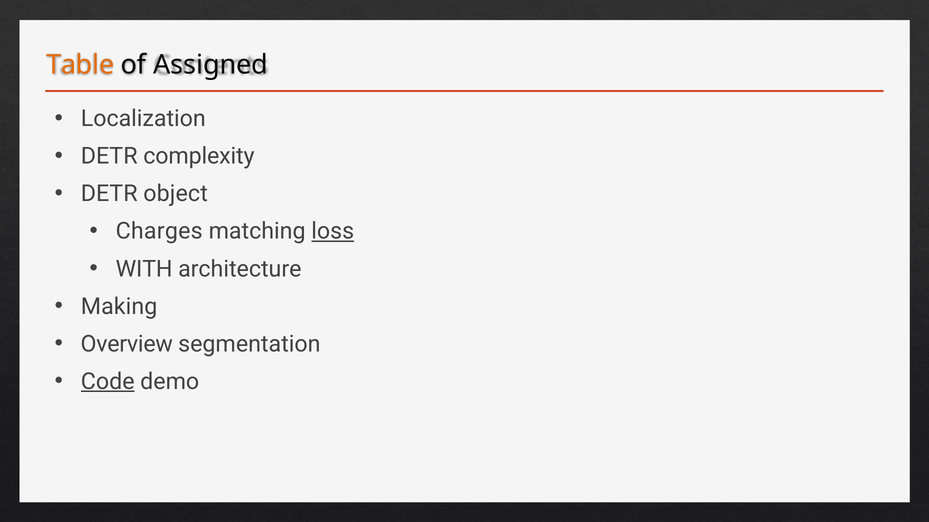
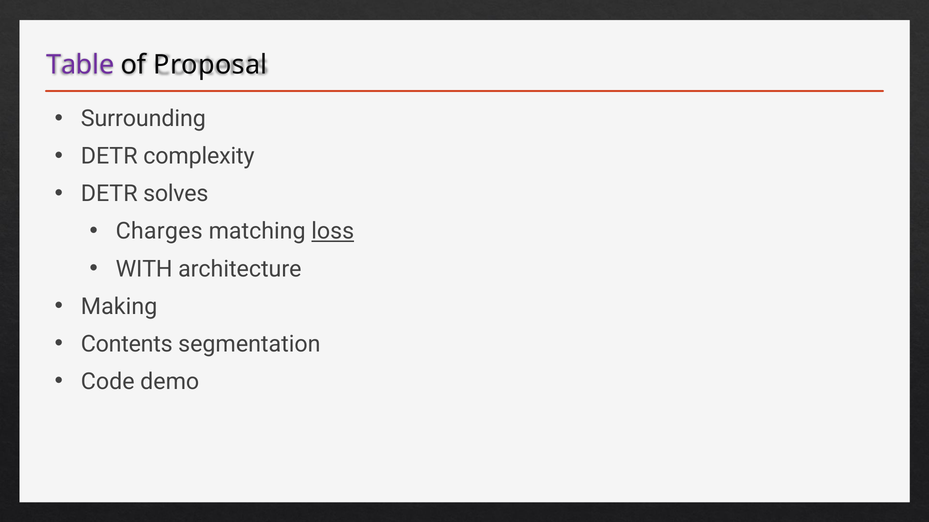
Table colour: orange -> purple (80, 65)
Assigned: Assigned -> Proposal (210, 65)
Localization: Localization -> Surrounding (143, 119)
object: object -> solves (176, 194)
Overview: Overview -> Contents (127, 344)
Code underline: present -> none (108, 382)
